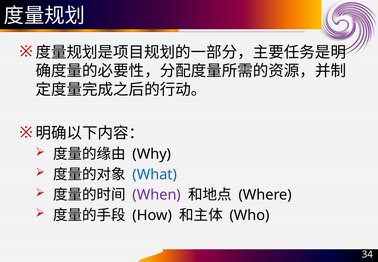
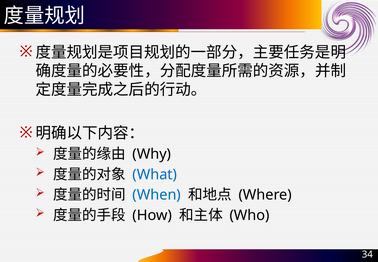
When colour: purple -> blue (157, 195)
